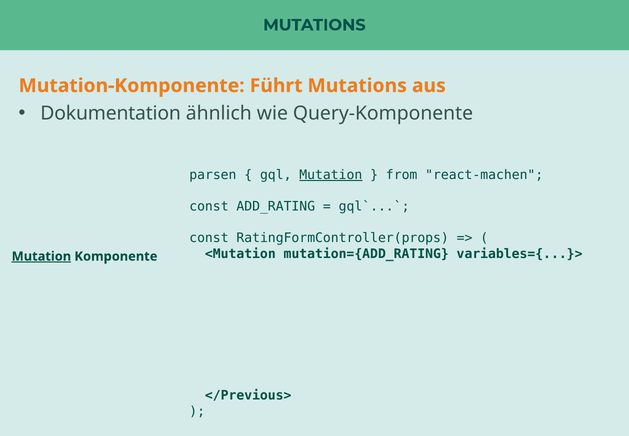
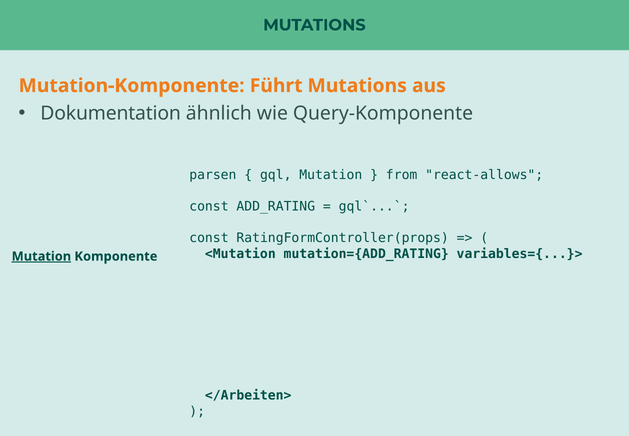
Mutation underline: present -> none (331, 175)
react-machen: react-machen -> react-allows (484, 175)
</Previous>: </Previous> -> </Arbeiten> (248, 395)
